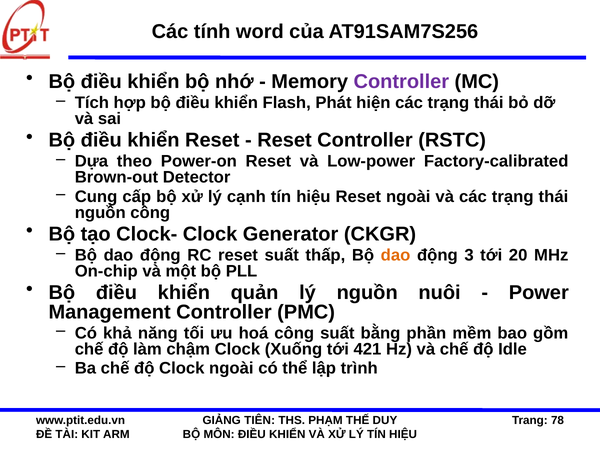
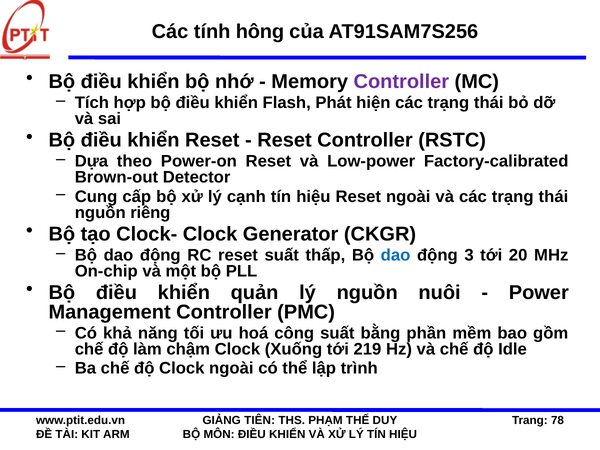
word: word -> hông (260, 31)
nguồn công: công -> riêng (150, 213)
dao colour: orange -> blue (396, 255)
421: 421 -> 219 (367, 349)
